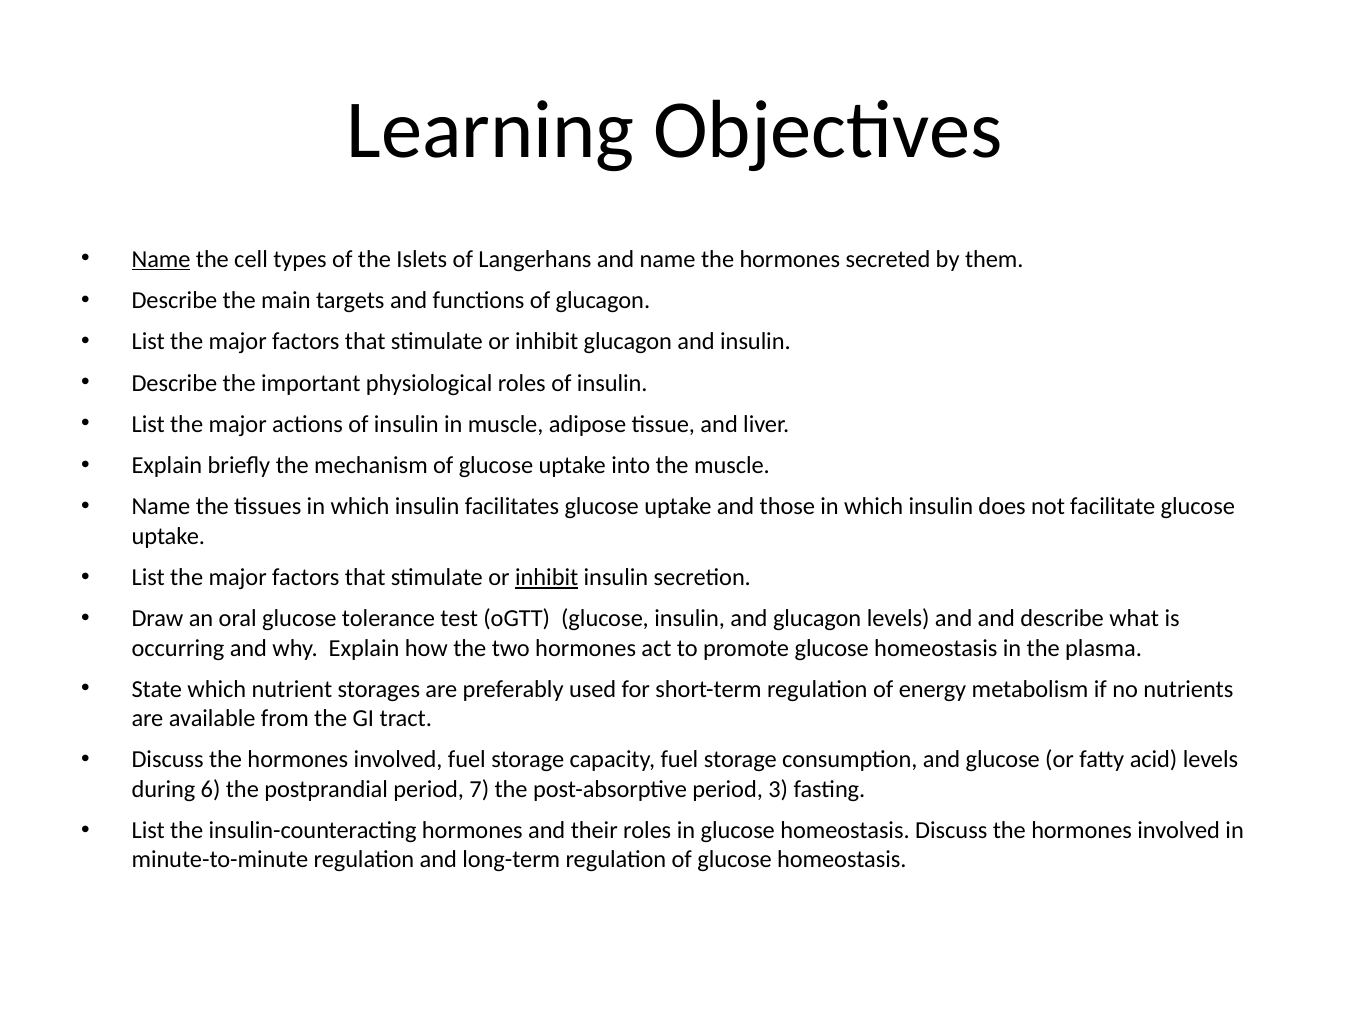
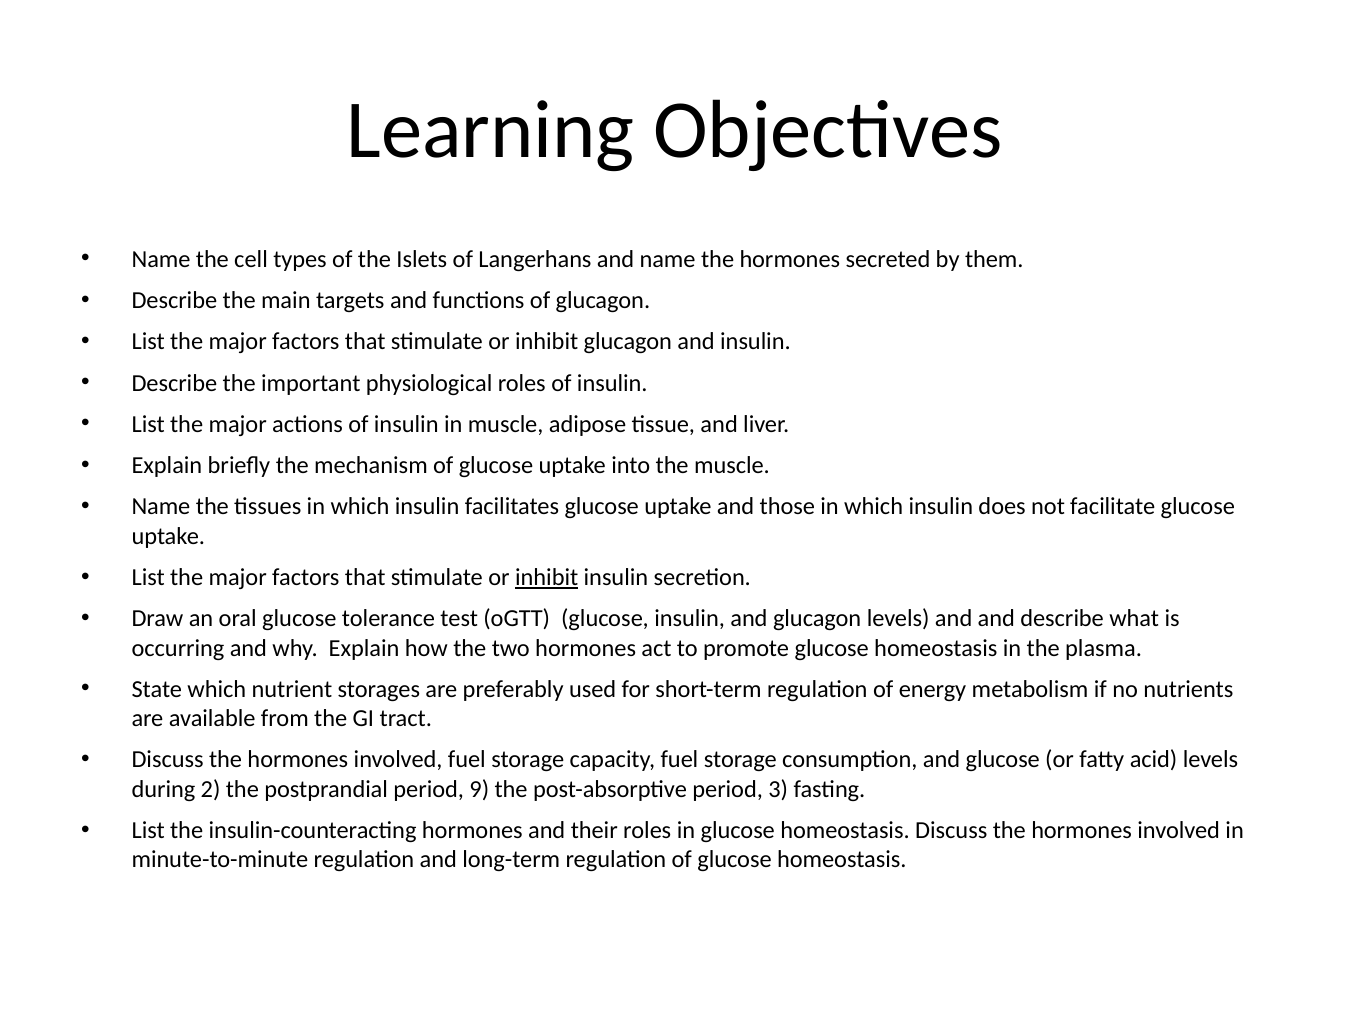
Name underline: present -> none (161, 259)
6: 6 -> 2 (211, 789)
7: 7 -> 9 (479, 789)
